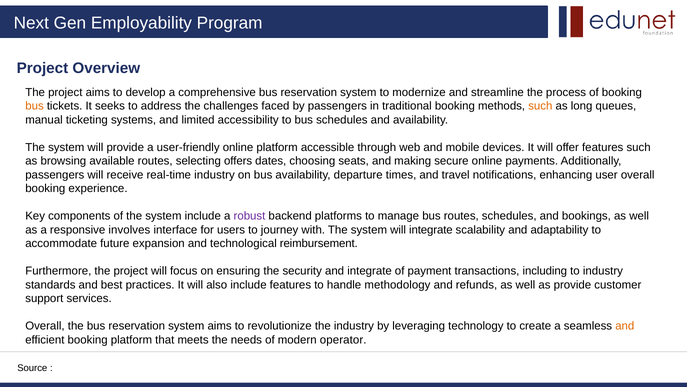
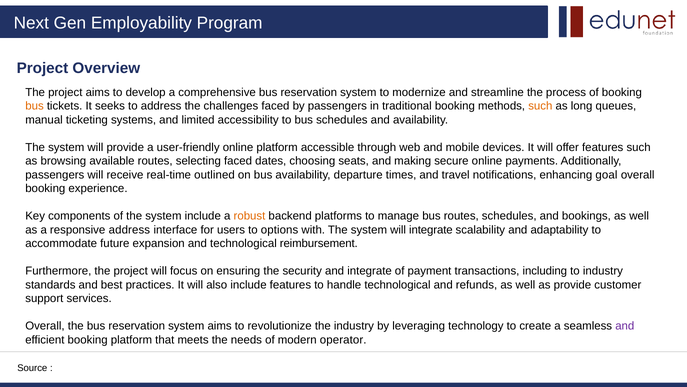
selecting offers: offers -> faced (238, 161)
real-time industry: industry -> outlined (215, 175)
user: user -> goal (606, 175)
robust colour: purple -> orange (249, 216)
responsive involves: involves -> address (129, 230)
journey: journey -> options (280, 230)
handle methodology: methodology -> technological (398, 284)
and colour: orange -> purple (625, 326)
